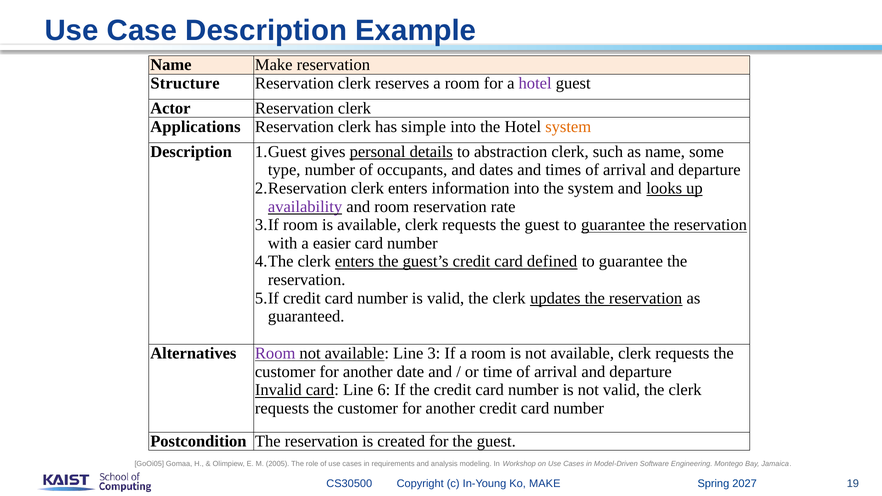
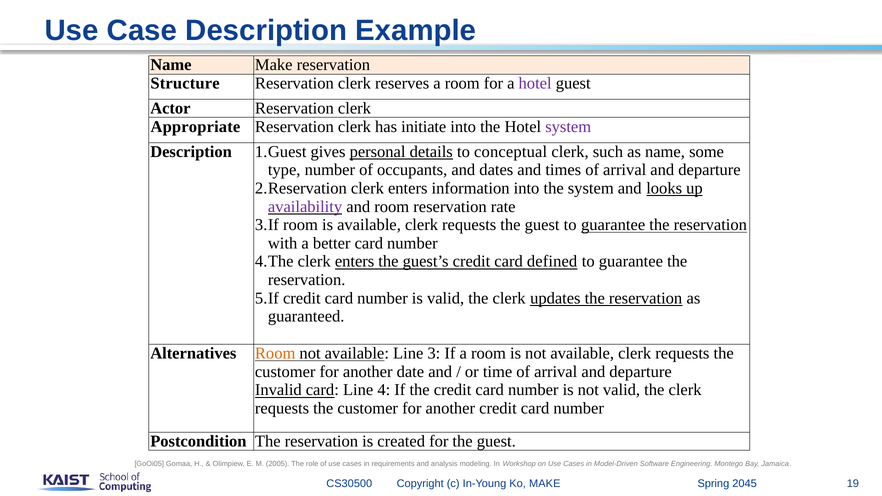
Applications: Applications -> Appropriate (195, 127)
simple: simple -> initiate (424, 127)
system colour: orange -> purple (568, 127)
abstraction: abstraction -> conceptual (511, 152)
easier: easier -> better (332, 243)
Room colour: purple -> orange (275, 354)
6: 6 -> 4 (384, 390)
2027: 2027 -> 2045 (745, 484)
